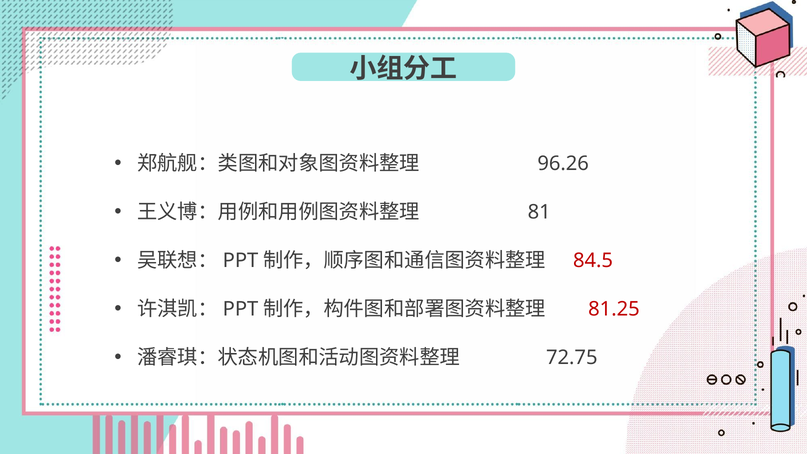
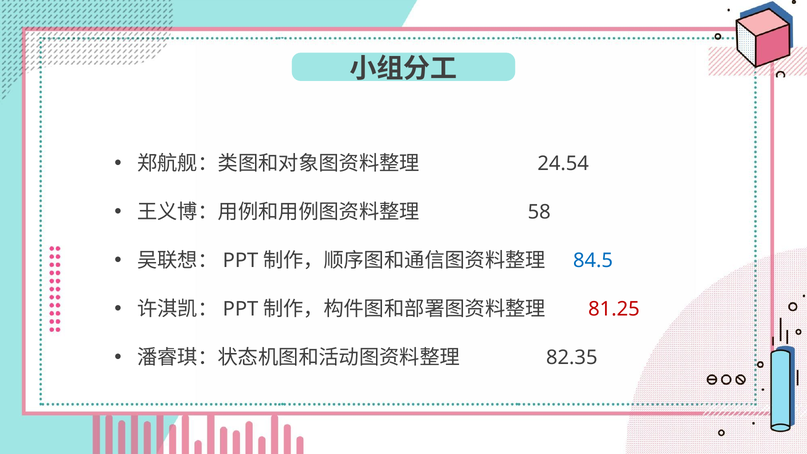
96.26: 96.26 -> 24.54 (563, 164)
81: 81 -> 58 (539, 212)
84.5 colour: red -> blue (593, 261)
72.75: 72.75 -> 82.35 (572, 357)
